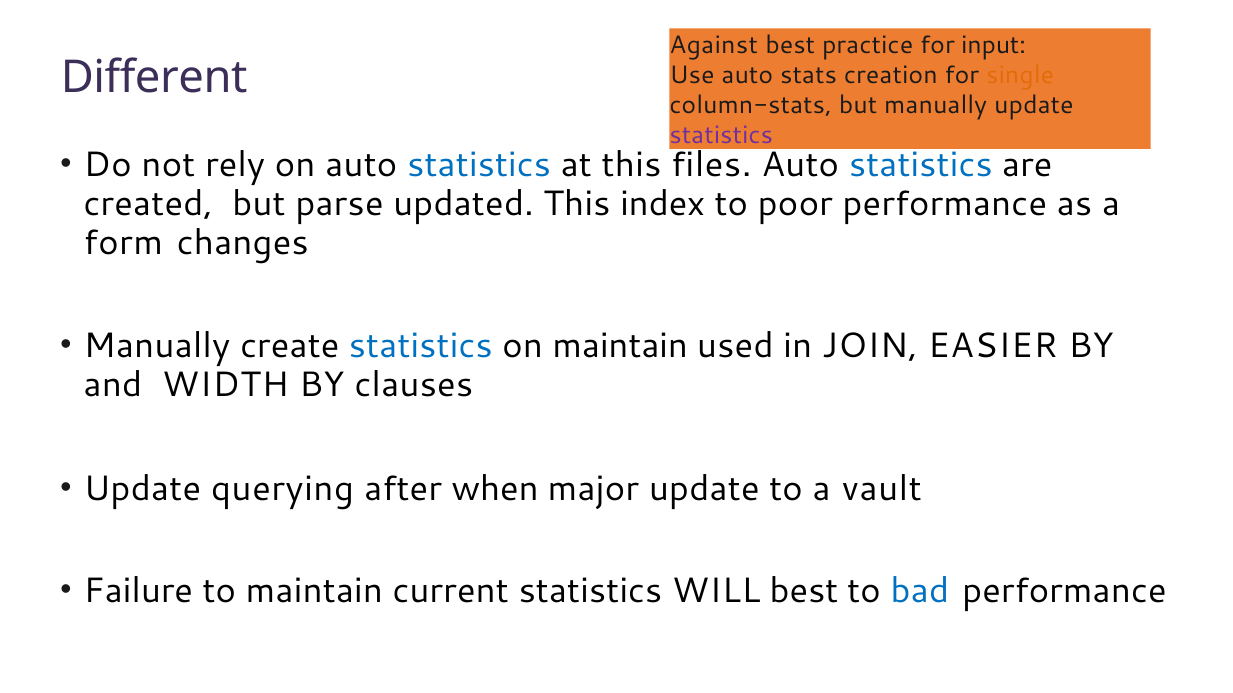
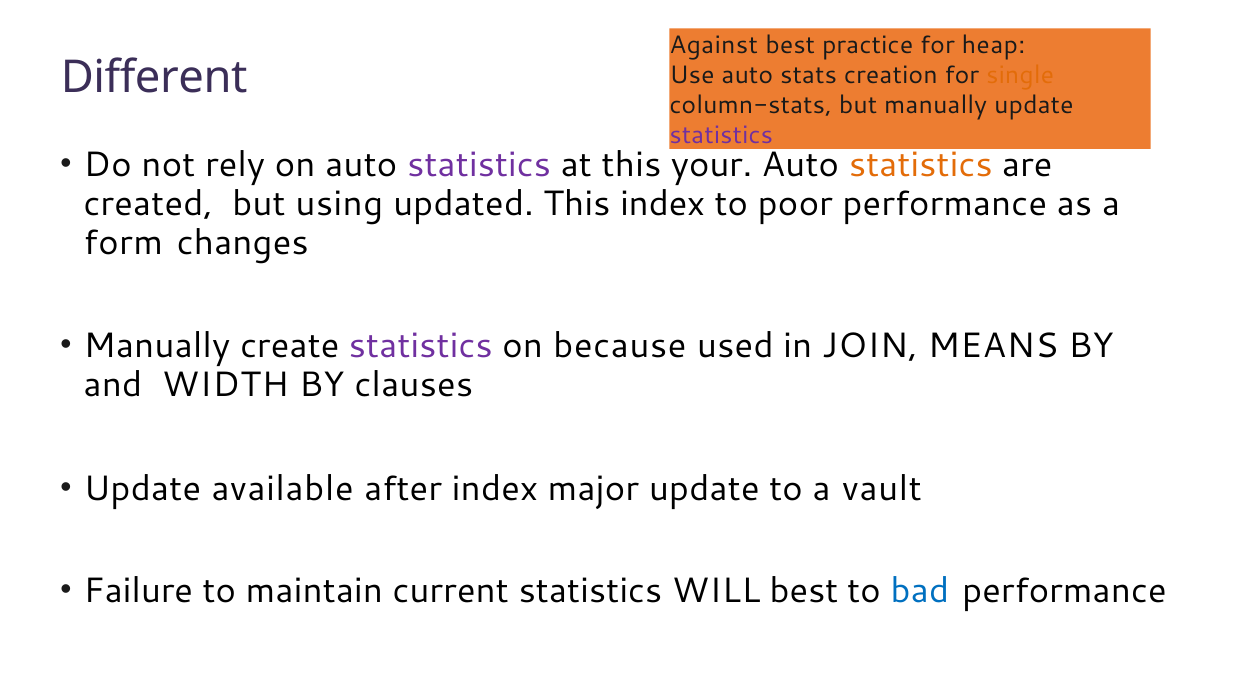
input: input -> heap (993, 45)
statistics colour: blue -> purple (479, 165)
files: files -> your (712, 165)
statistics colour: blue -> orange (921, 165)
parse: parse -> using (339, 204)
statistics colour: blue -> purple (421, 347)
on maintain: maintain -> because (620, 347)
EASIER: EASIER -> MEANS (993, 347)
querying: querying -> available (283, 489)
after when: when -> index (495, 489)
